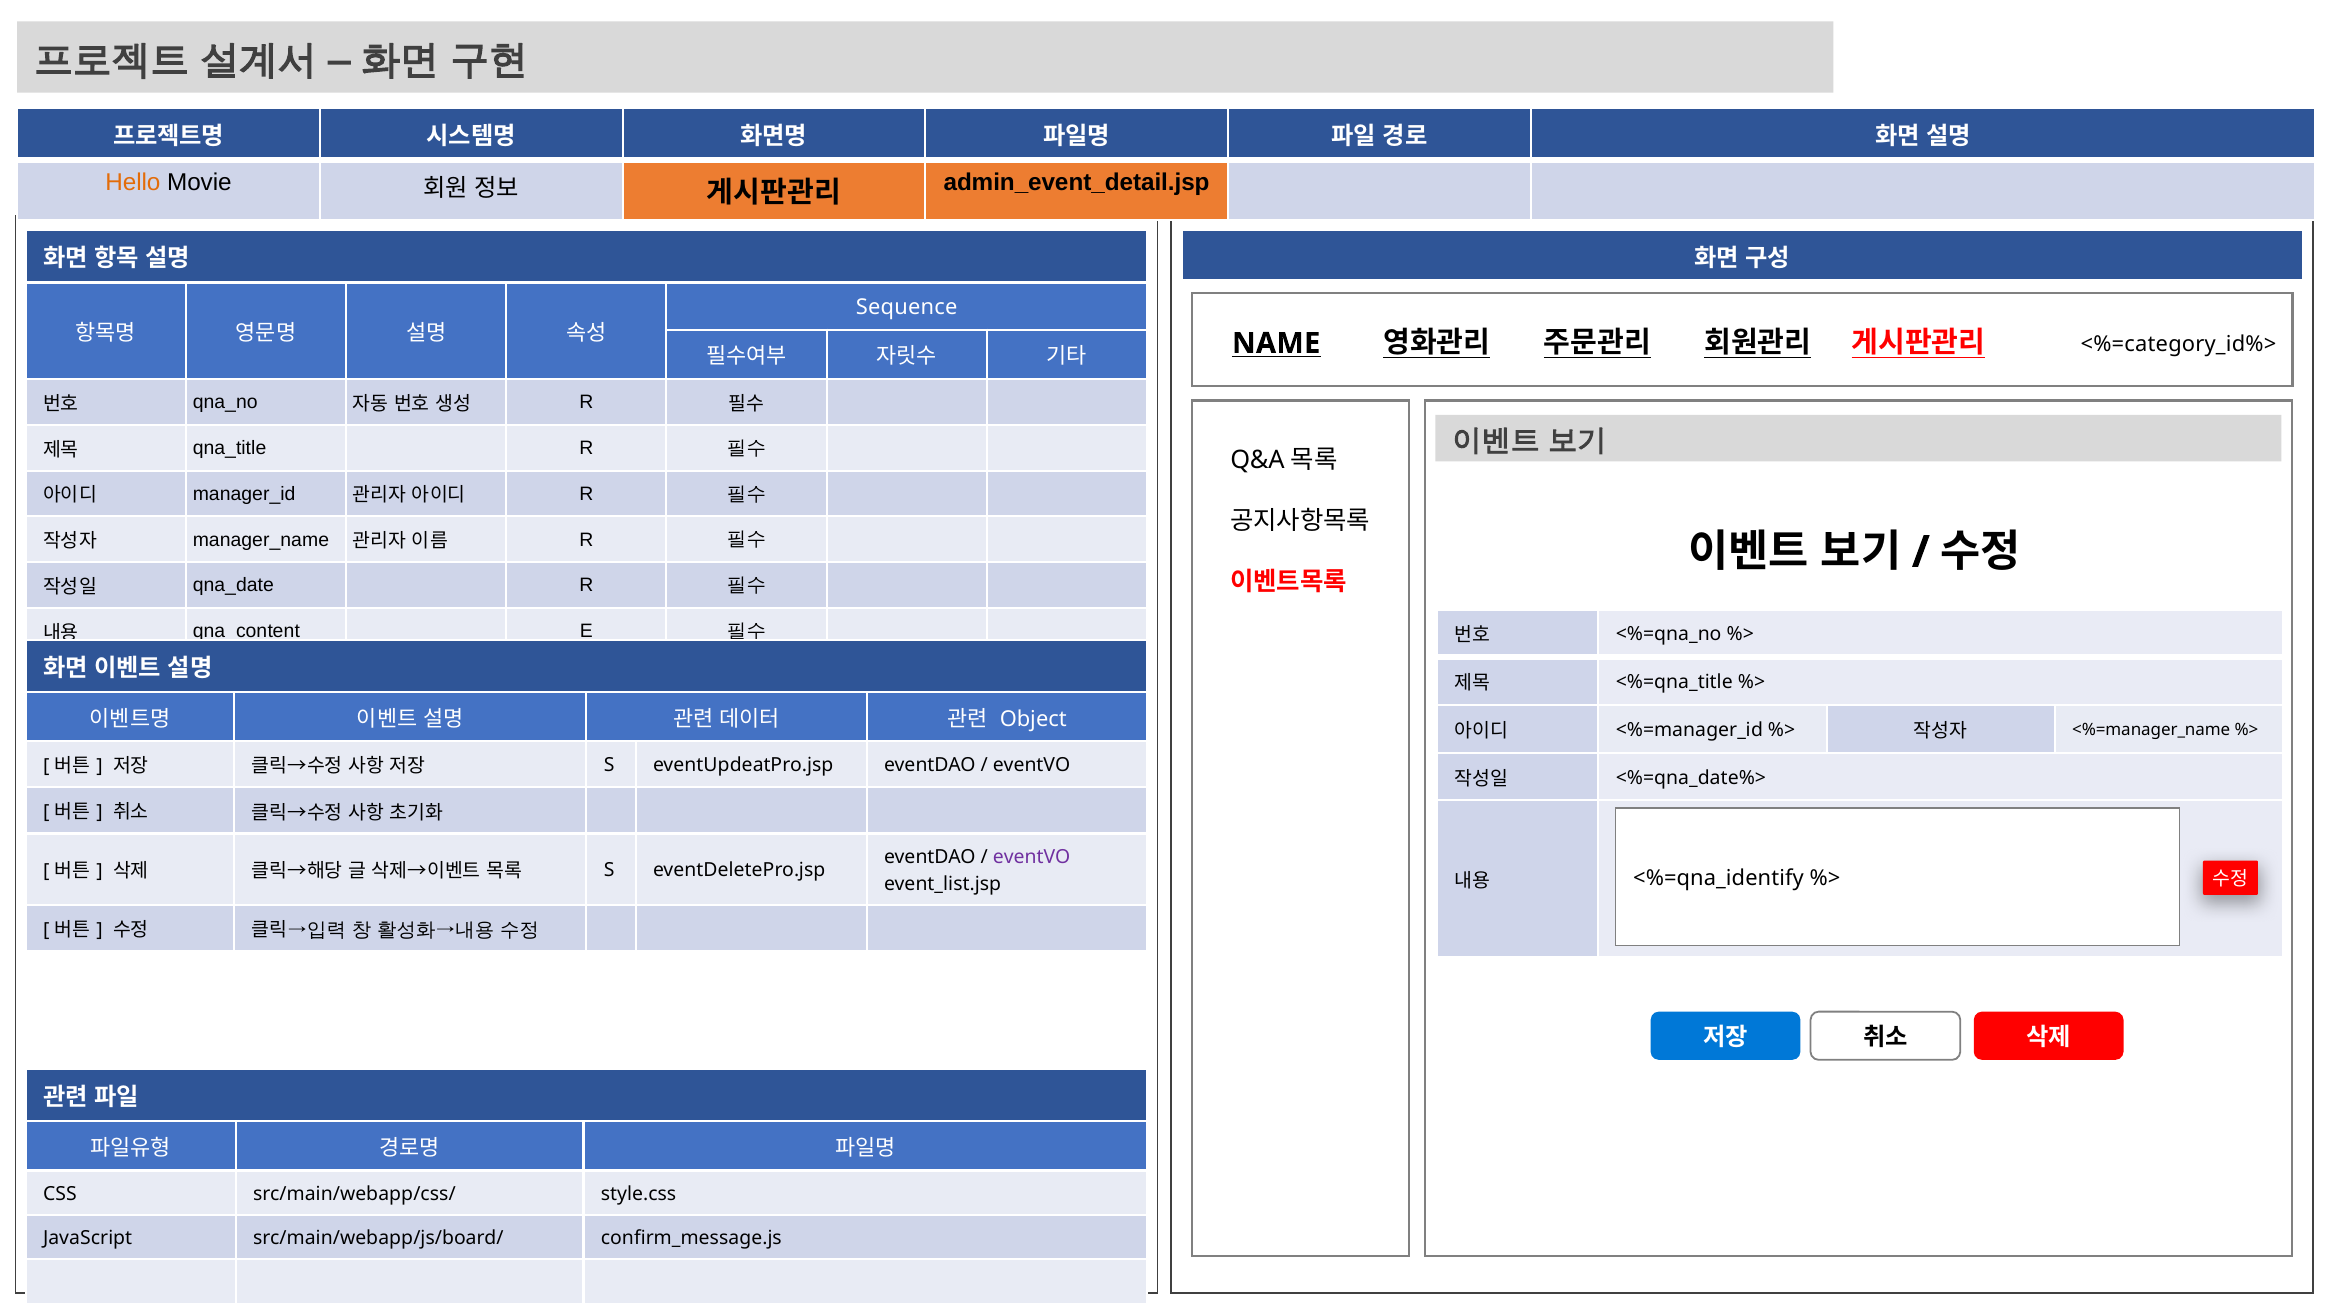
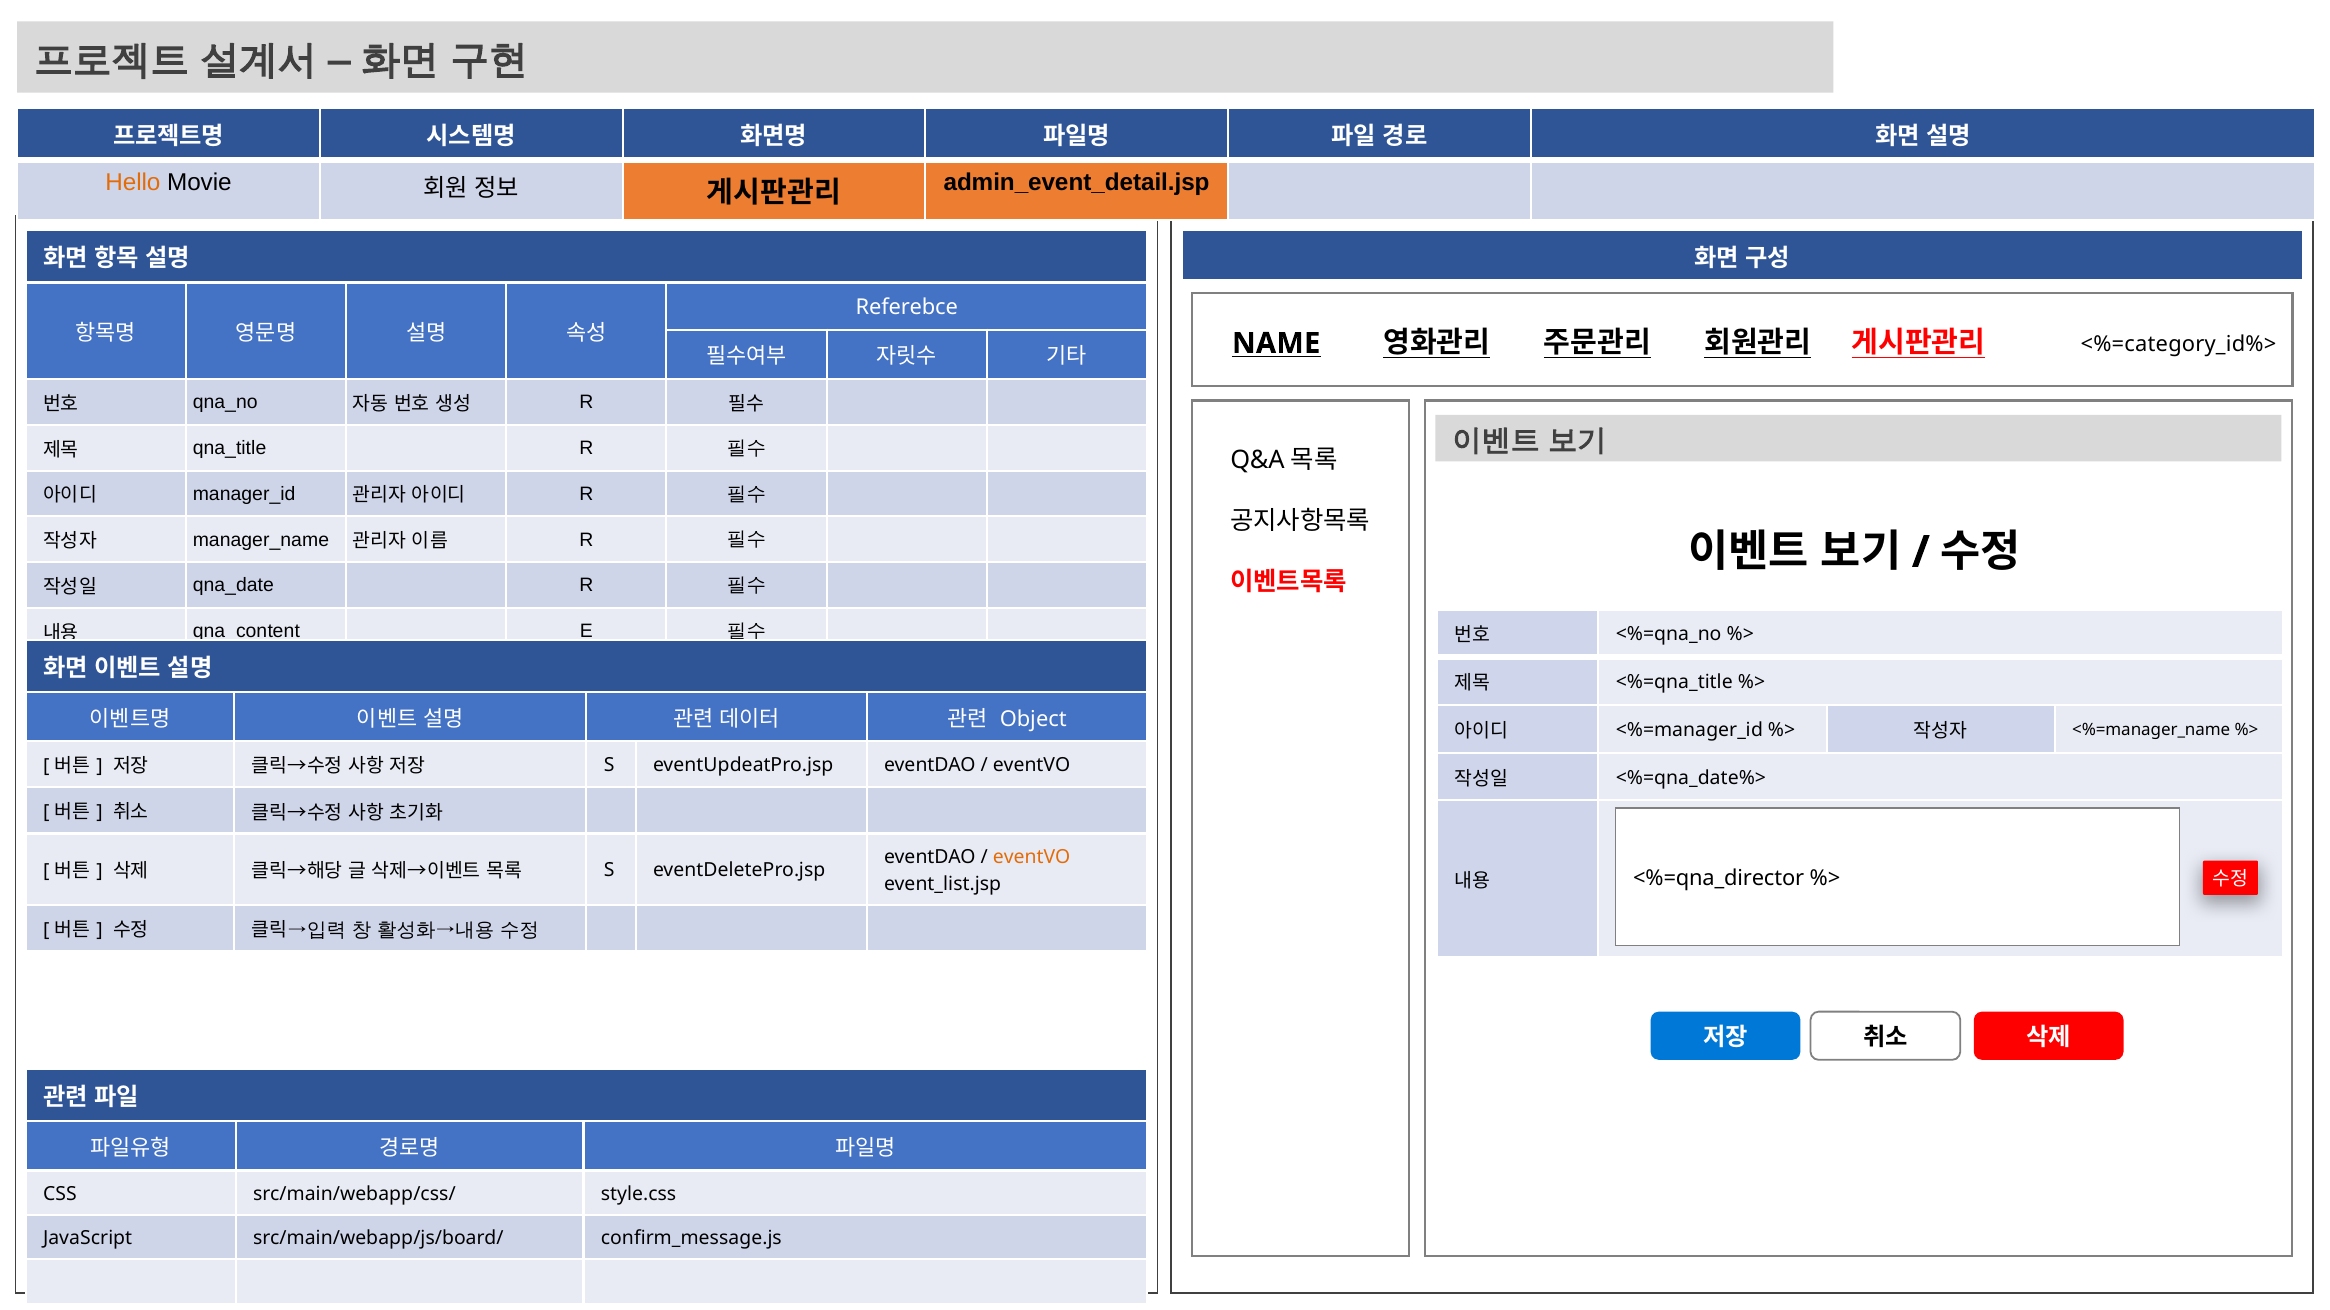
Sequence: Sequence -> Referebce (907, 307)
eventVO colour: purple -> orange (1032, 857)
<%=qna_identify: <%=qna_identify -> <%=qna_director (1719, 879)
